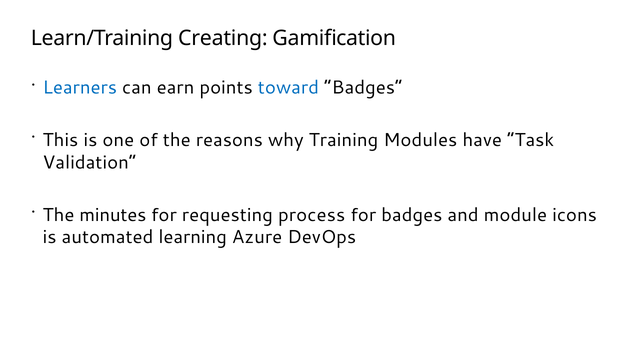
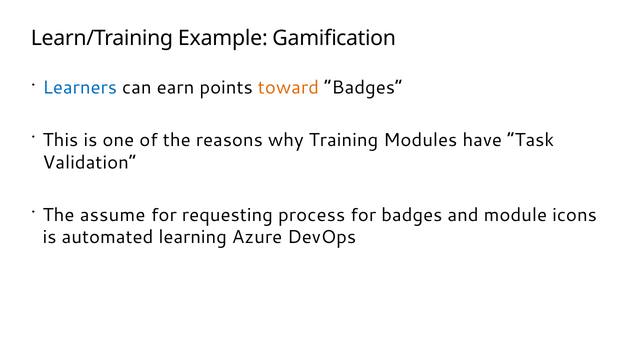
Creating: Creating -> Example (223, 38)
toward colour: blue -> orange (288, 88)
minutes: minutes -> assume (113, 215)
